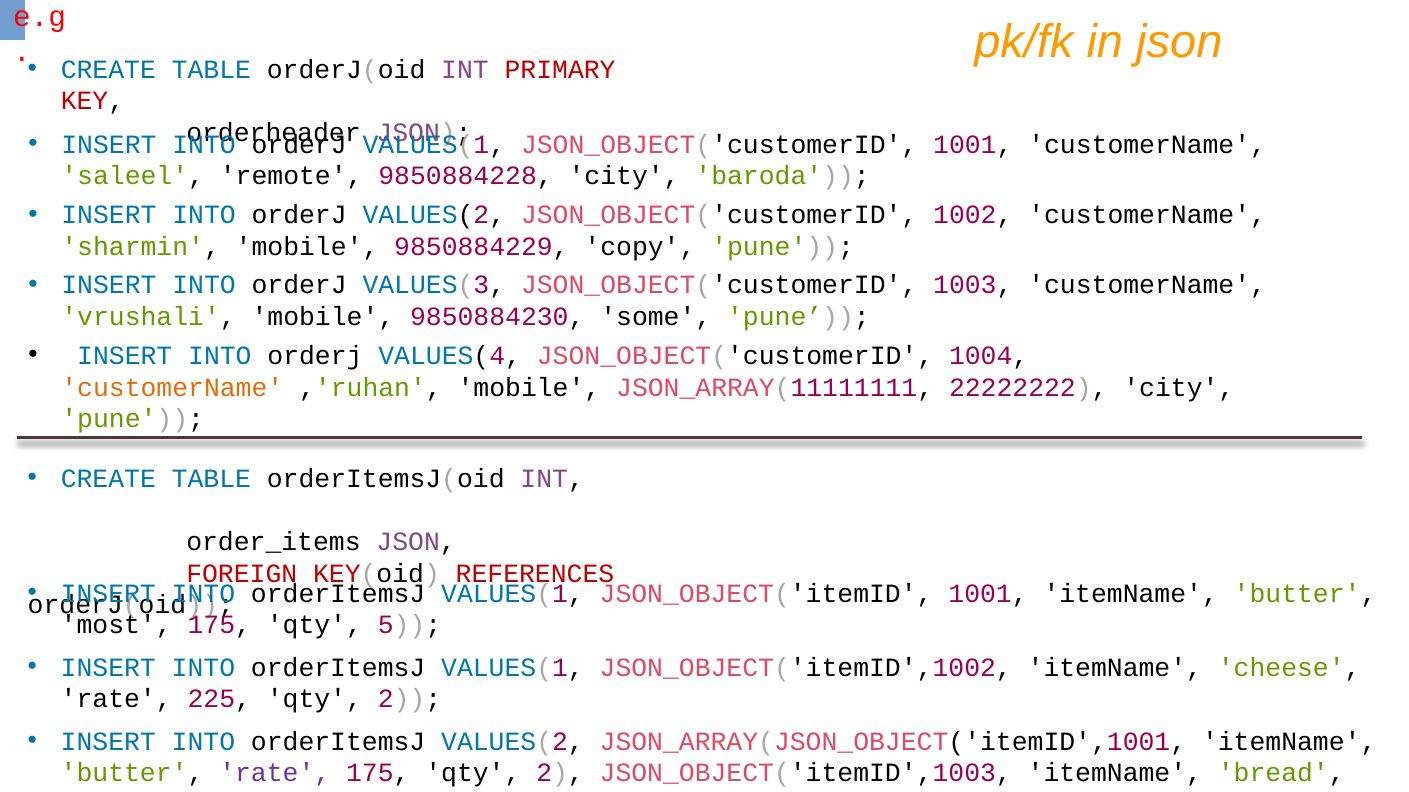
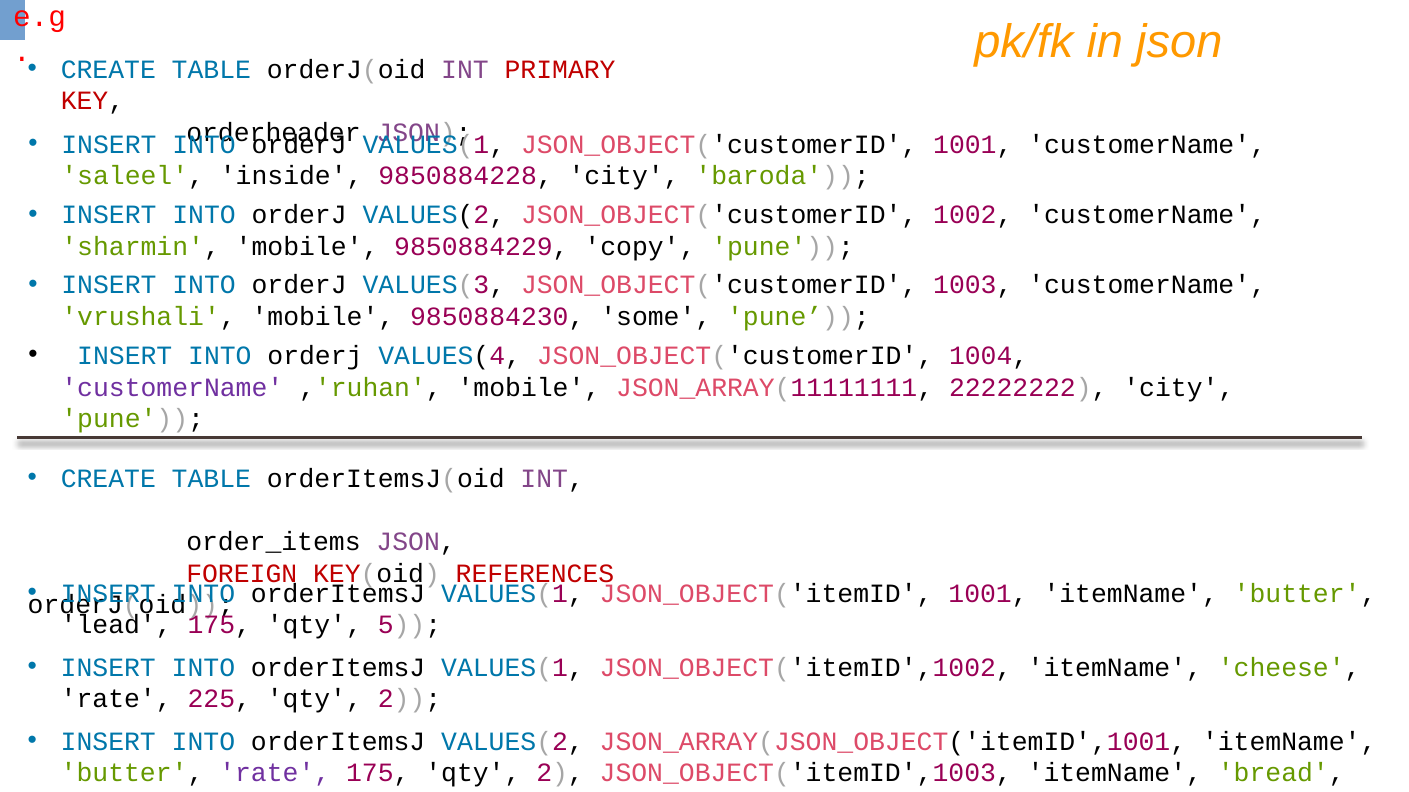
remote: remote -> inside (291, 176)
customerName colour: orange -> purple (172, 388)
most: most -> lead (116, 626)
